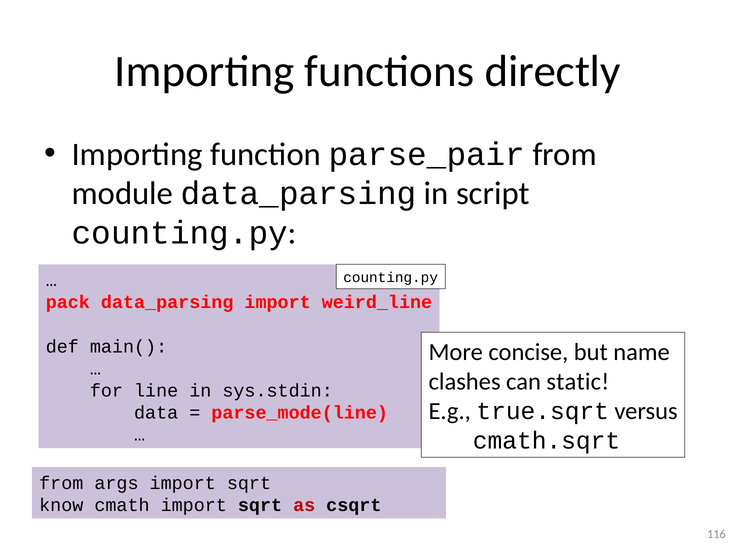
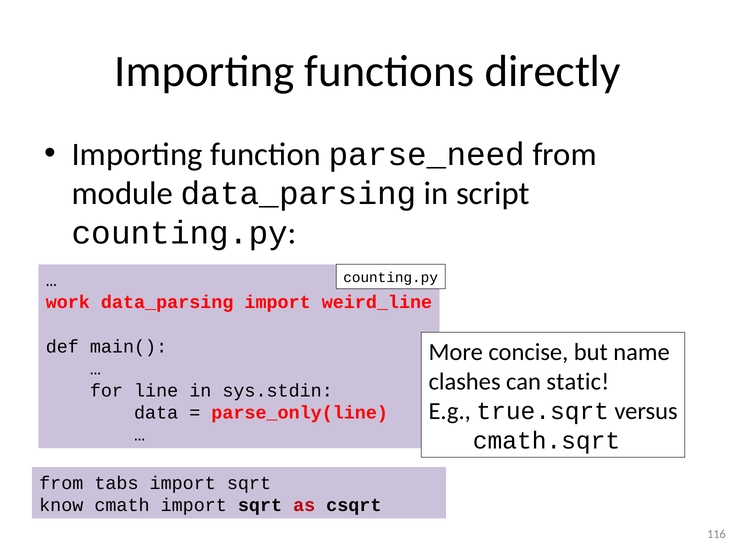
parse_pair: parse_pair -> parse_need (427, 154)
pack: pack -> work (68, 302)
parse_mode(line: parse_mode(line -> parse_only(line (300, 413)
args: args -> tabs (116, 483)
